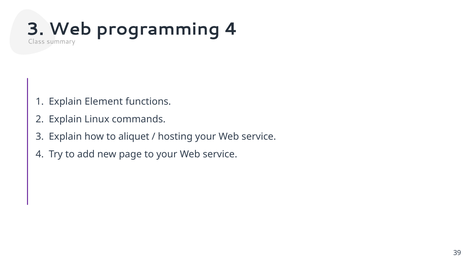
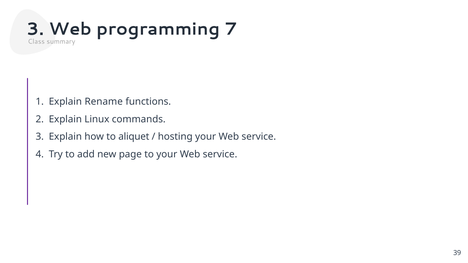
programming 4: 4 -> 7 (231, 29)
Element: Element -> Rename (104, 102)
